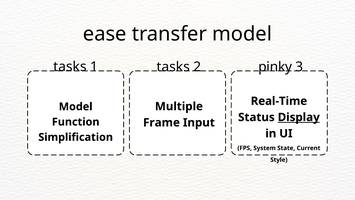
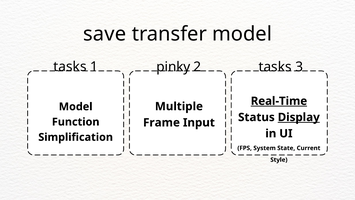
ease: ease -> save (105, 34)
1 tasks: tasks -> pinky (173, 67)
2 pinky: pinky -> tasks (275, 67)
Real-Time underline: none -> present (279, 101)
